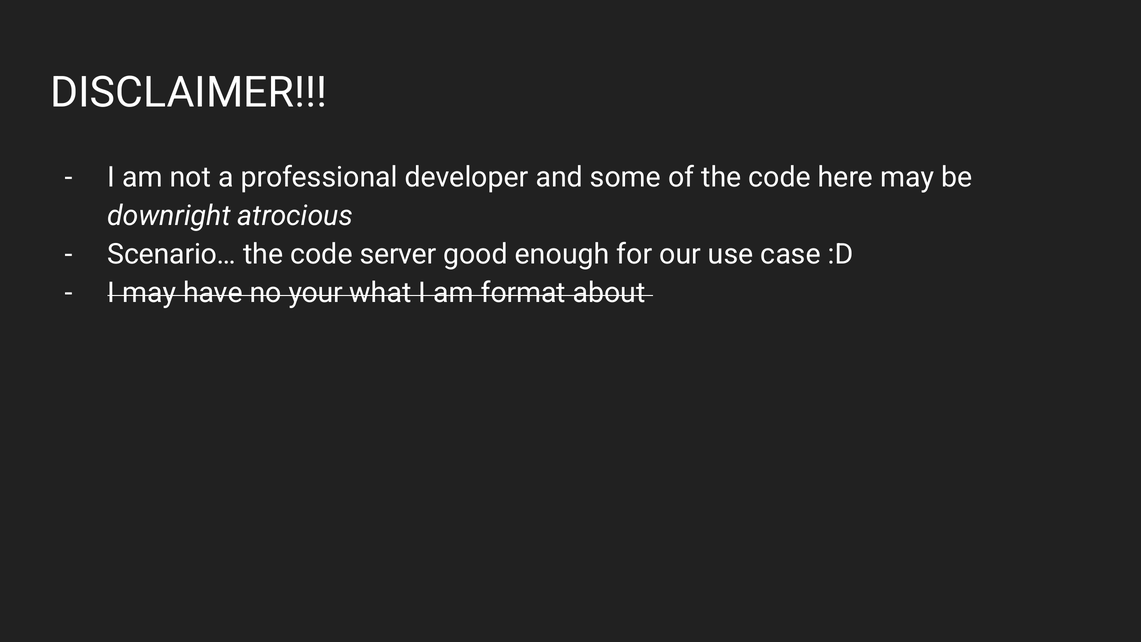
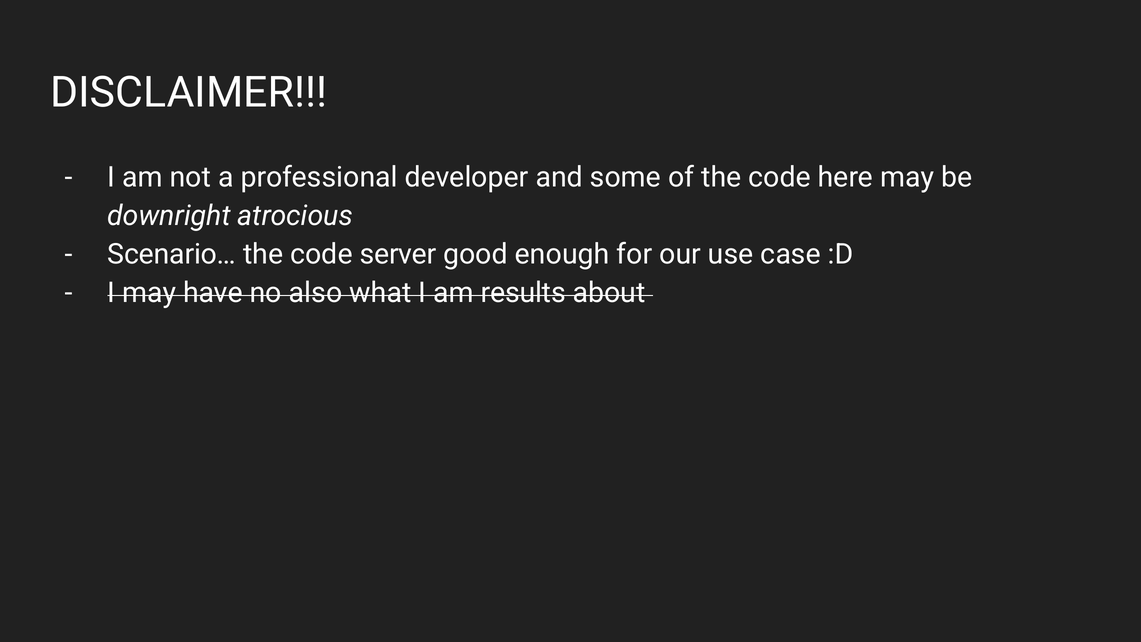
your: your -> also (316, 293)
format: format -> results (523, 293)
